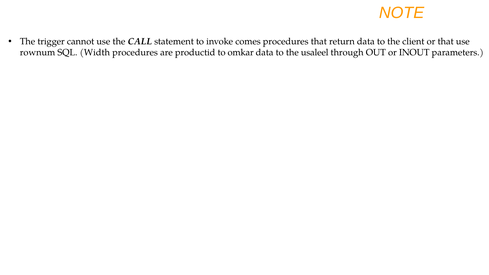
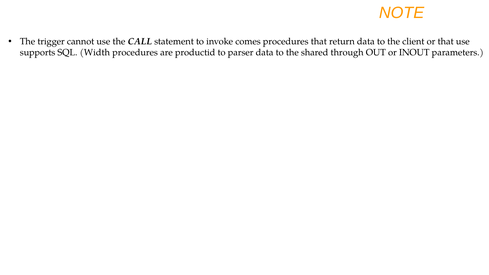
rownum: rownum -> supports (38, 53)
omkar: omkar -> parser (241, 53)
usaleel: usaleel -> shared (315, 53)
